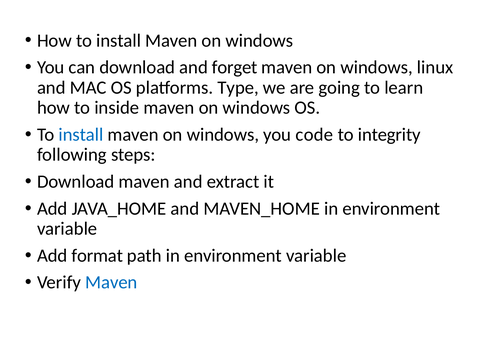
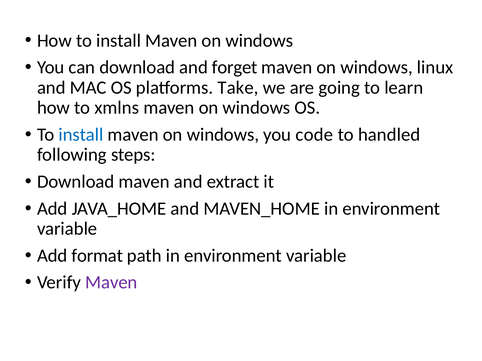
Type: Type -> Take (238, 88)
inside: inside -> xmlns (117, 108)
integrity: integrity -> handled (389, 135)
Maven colour: blue -> purple (111, 283)
